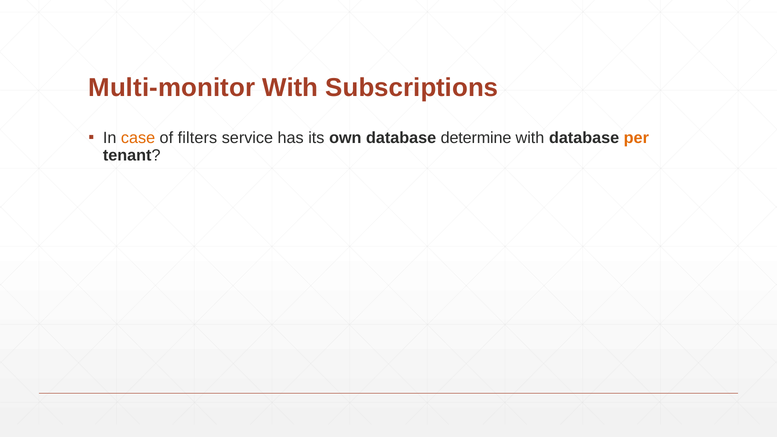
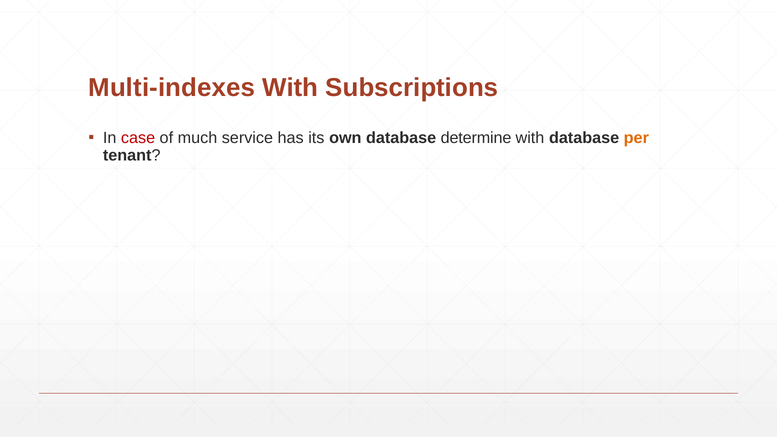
Multi-monitor: Multi-monitor -> Multi-indexes (172, 88)
case colour: orange -> red (138, 138)
filters: filters -> much (197, 138)
